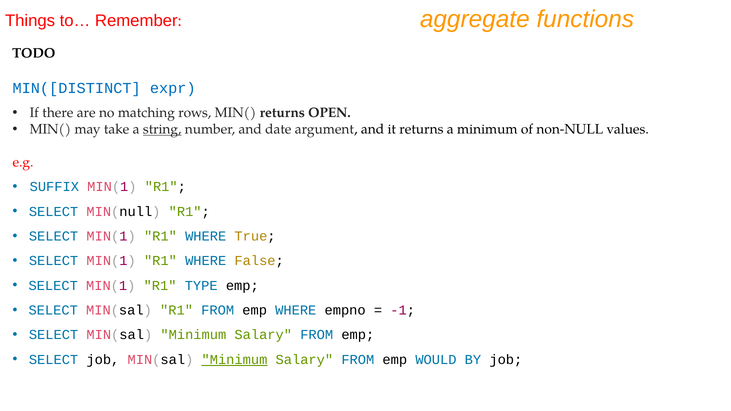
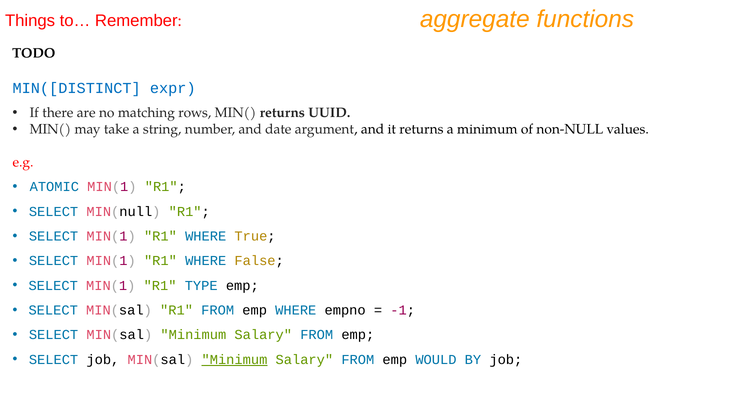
OPEN: OPEN -> UUID (329, 113)
string underline: present -> none (162, 129)
SUFFIX: SUFFIX -> ATOMIC (54, 187)
